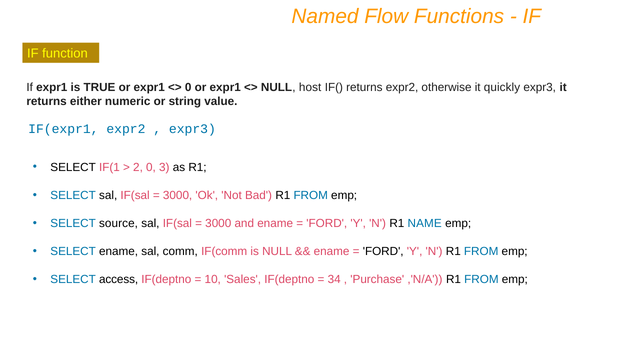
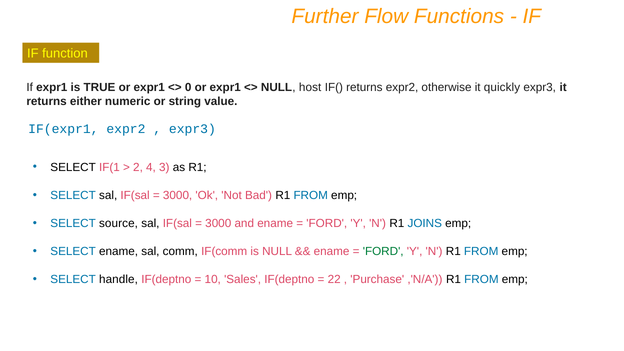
Named: Named -> Further (325, 16)
2 0: 0 -> 4 (151, 167)
NAME: NAME -> JOINS (425, 223)
FORD colour: black -> green (383, 251)
access: access -> handle (119, 280)
34: 34 -> 22 (334, 280)
